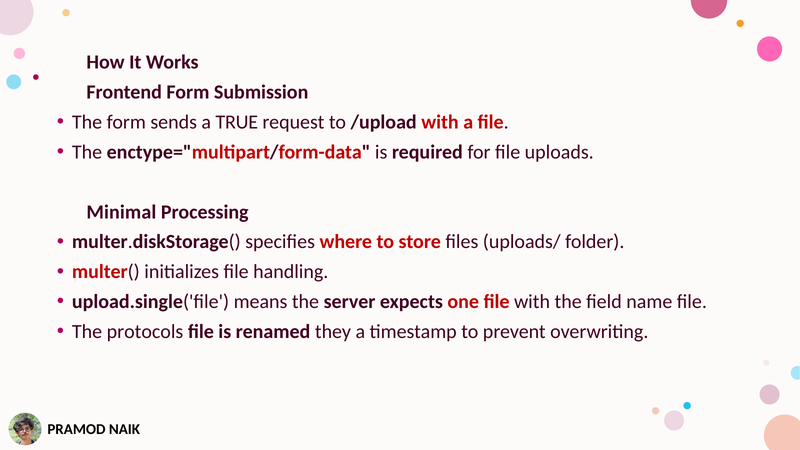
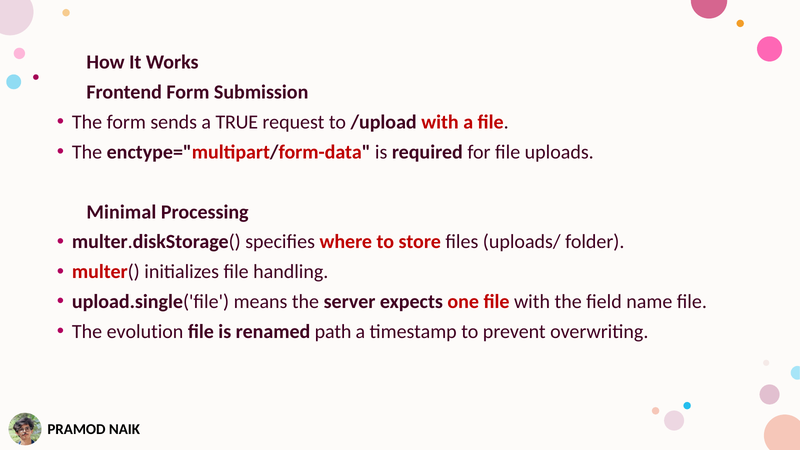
protocols: protocols -> evolution (145, 332)
they: they -> path (333, 332)
